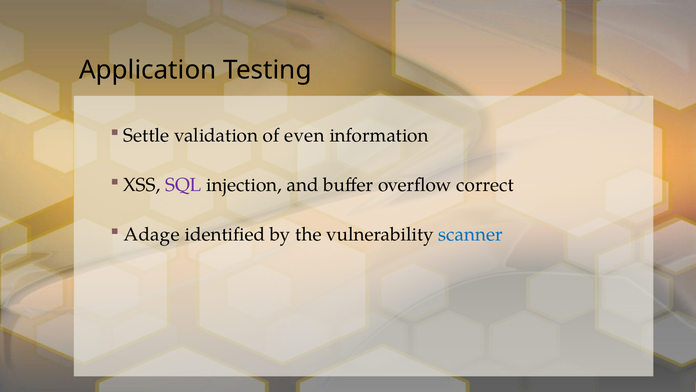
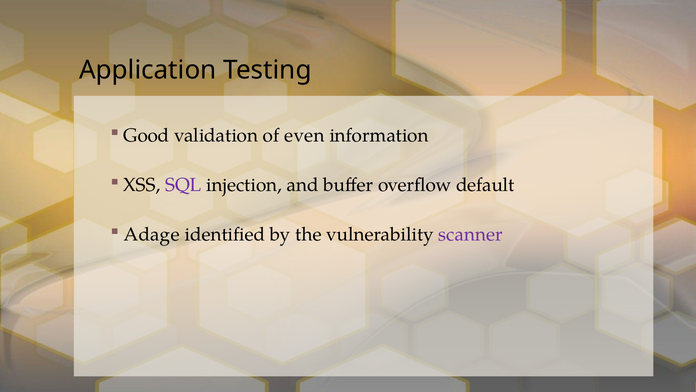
Settle: Settle -> Good (146, 135)
correct: correct -> default (485, 185)
scanner colour: blue -> purple (471, 235)
